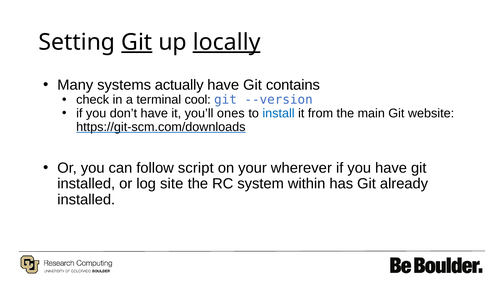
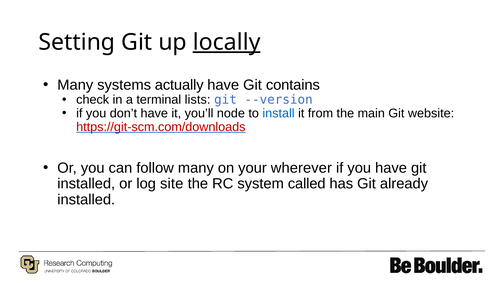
Git underline: present -> none (137, 42)
cool: cool -> lists (198, 100)
ones: ones -> node (231, 114)
https://git-scm.com/downloads colour: black -> red (161, 127)
follow script: script -> many (196, 168)
within: within -> called (307, 184)
